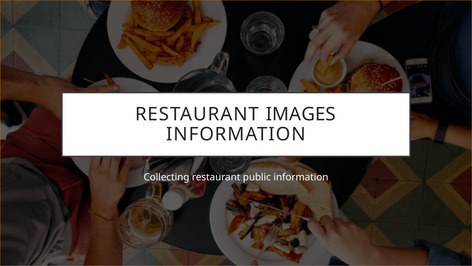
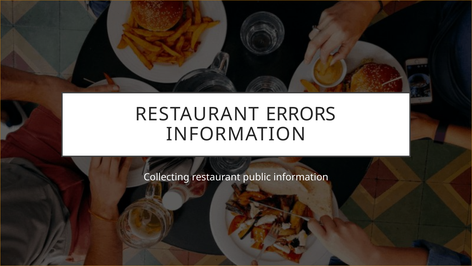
IMAGES: IMAGES -> ERRORS (301, 114)
